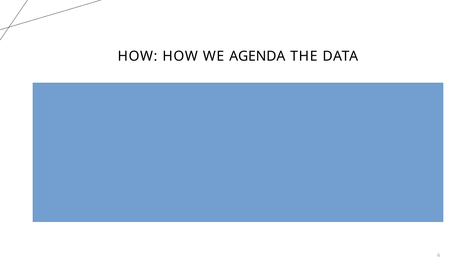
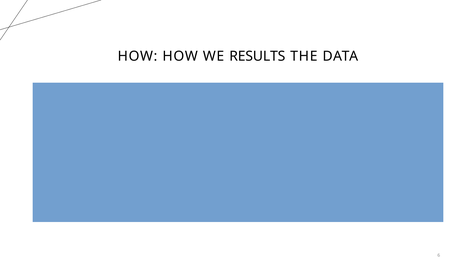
AGENDA: AGENDA -> RESULTS (257, 56)
